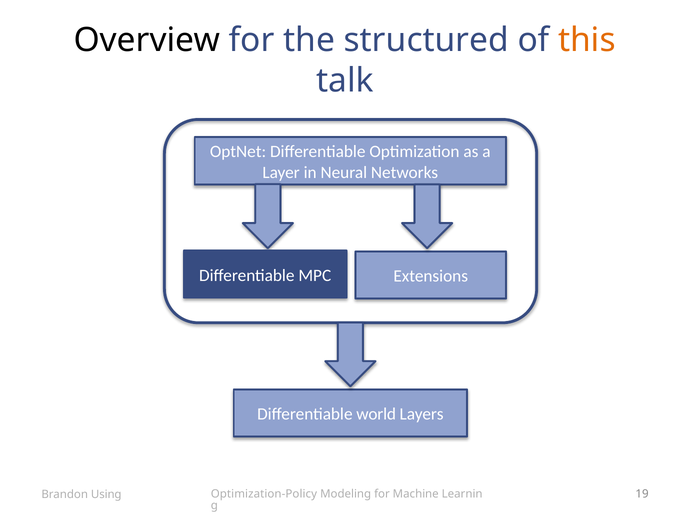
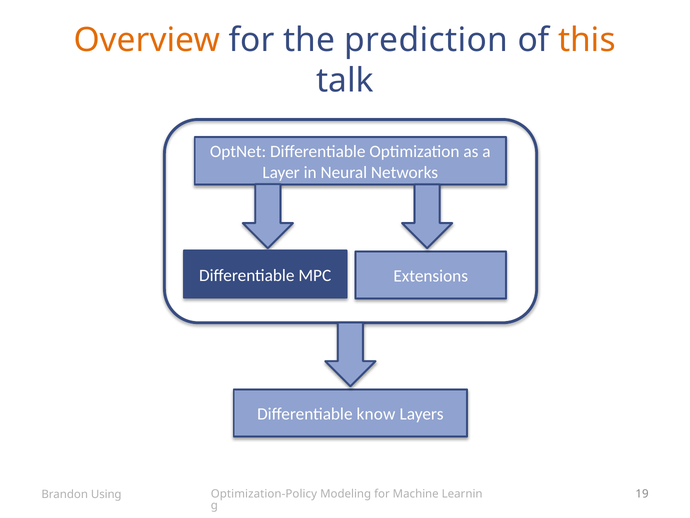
Overview colour: black -> orange (147, 40)
structured: structured -> prediction (426, 40)
world: world -> know (376, 414)
